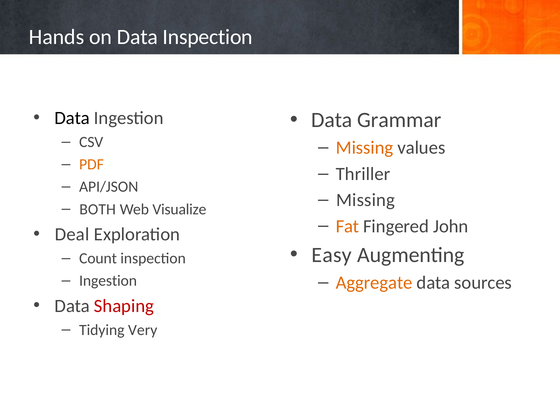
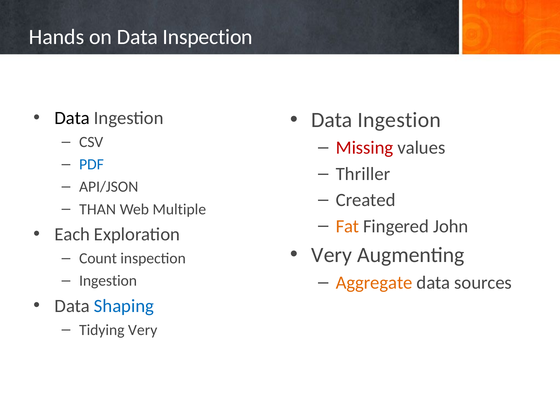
Grammar: Grammar -> Ingestion (399, 120)
Missing colour: orange -> red (365, 148)
PDF colour: orange -> blue (91, 164)
Missing: Missing -> Created (366, 200)
BOTH: BOTH -> THAN (98, 209)
Visualize: Visualize -> Multiple (179, 209)
Deal: Deal -> Each (72, 234)
Easy: Easy -> Very (332, 255)
Shaping colour: red -> blue (124, 306)
